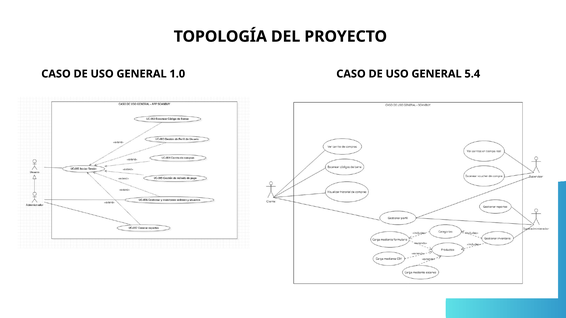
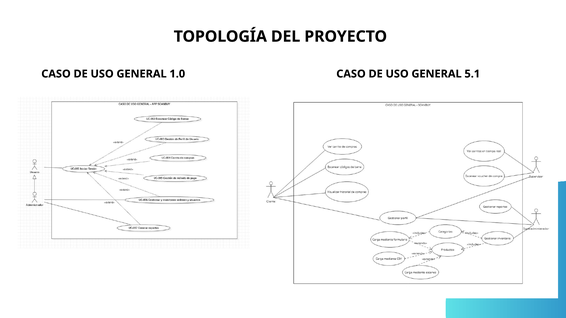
5.4: 5.4 -> 5.1 (472, 74)
